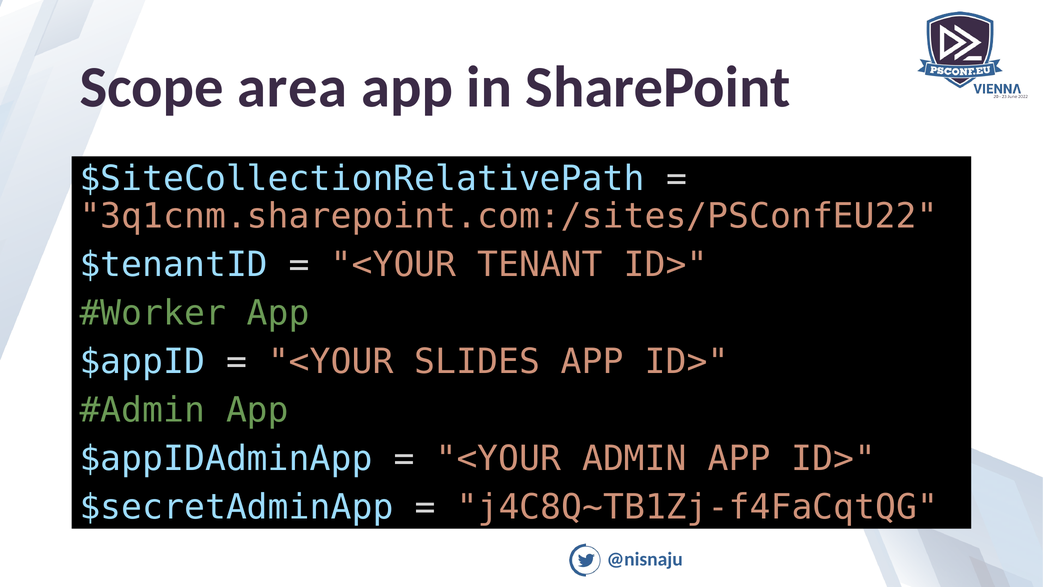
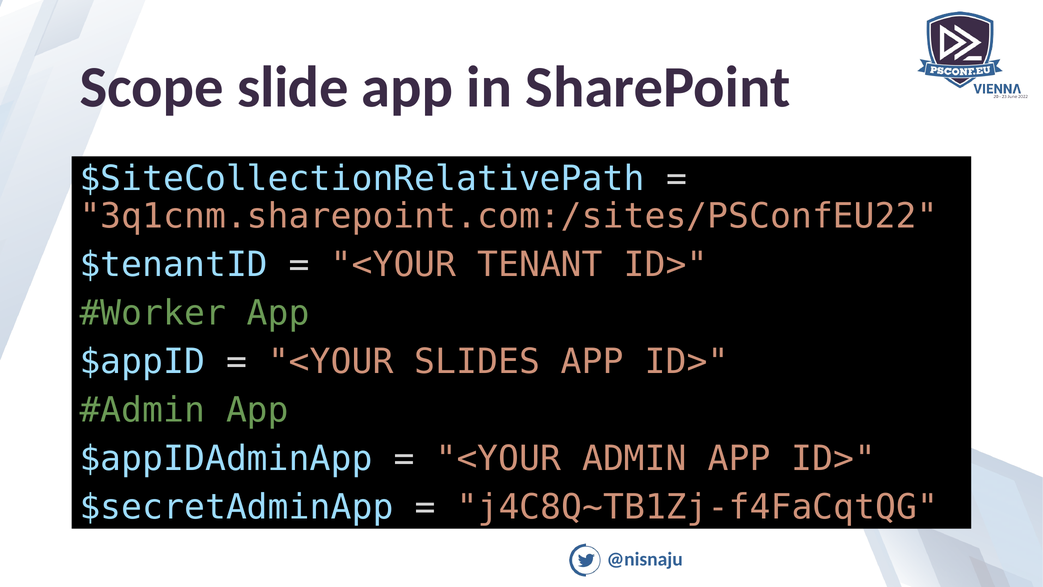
area: area -> slide (293, 88)
